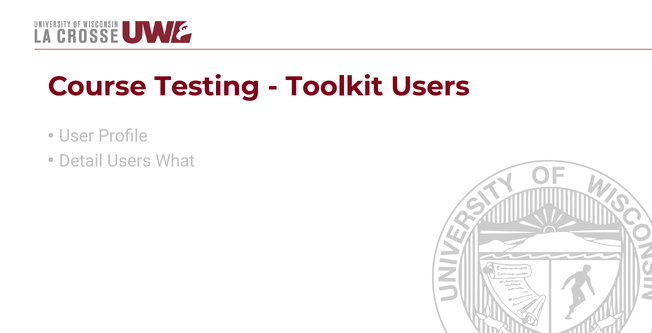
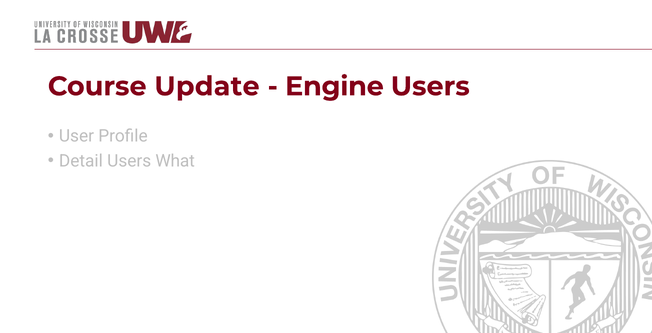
Testing: Testing -> Update (207, 87)
Toolkit: Toolkit -> Engine (334, 87)
